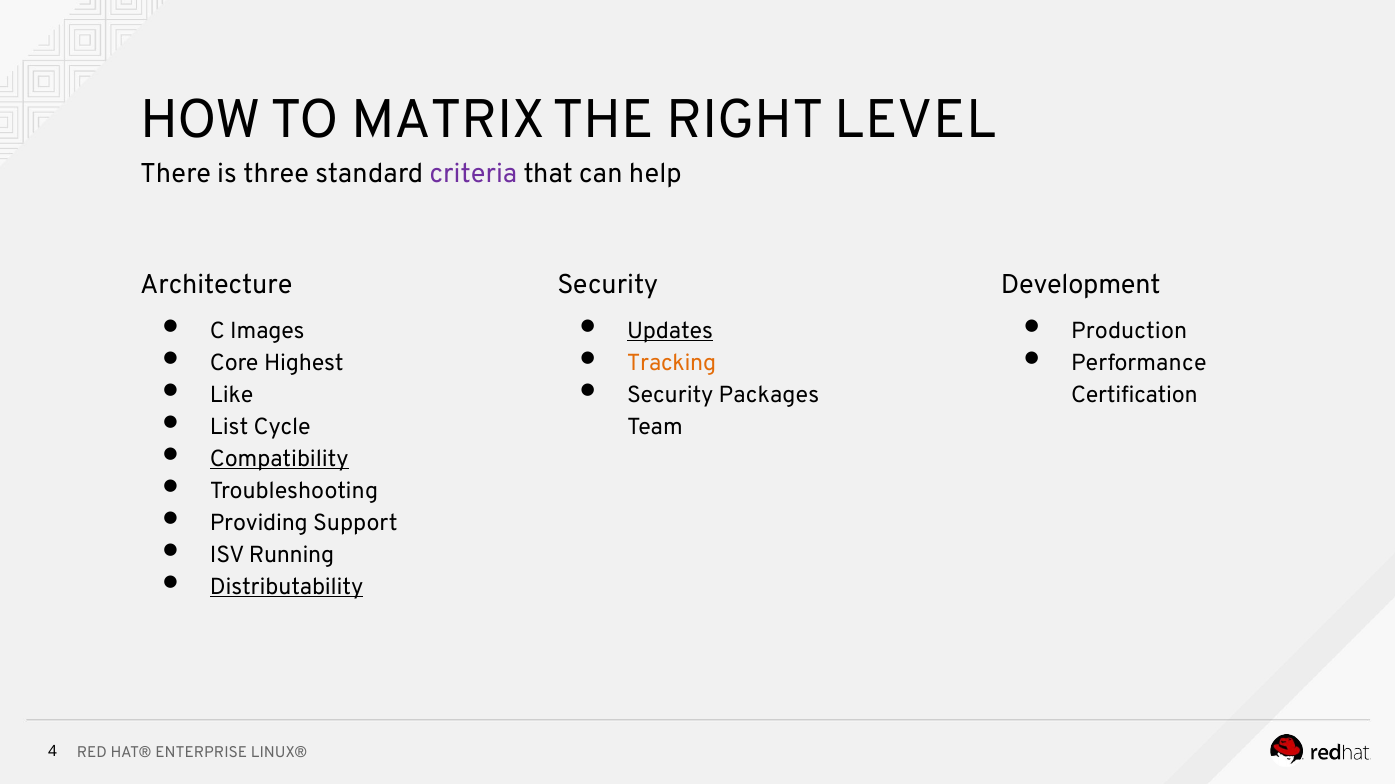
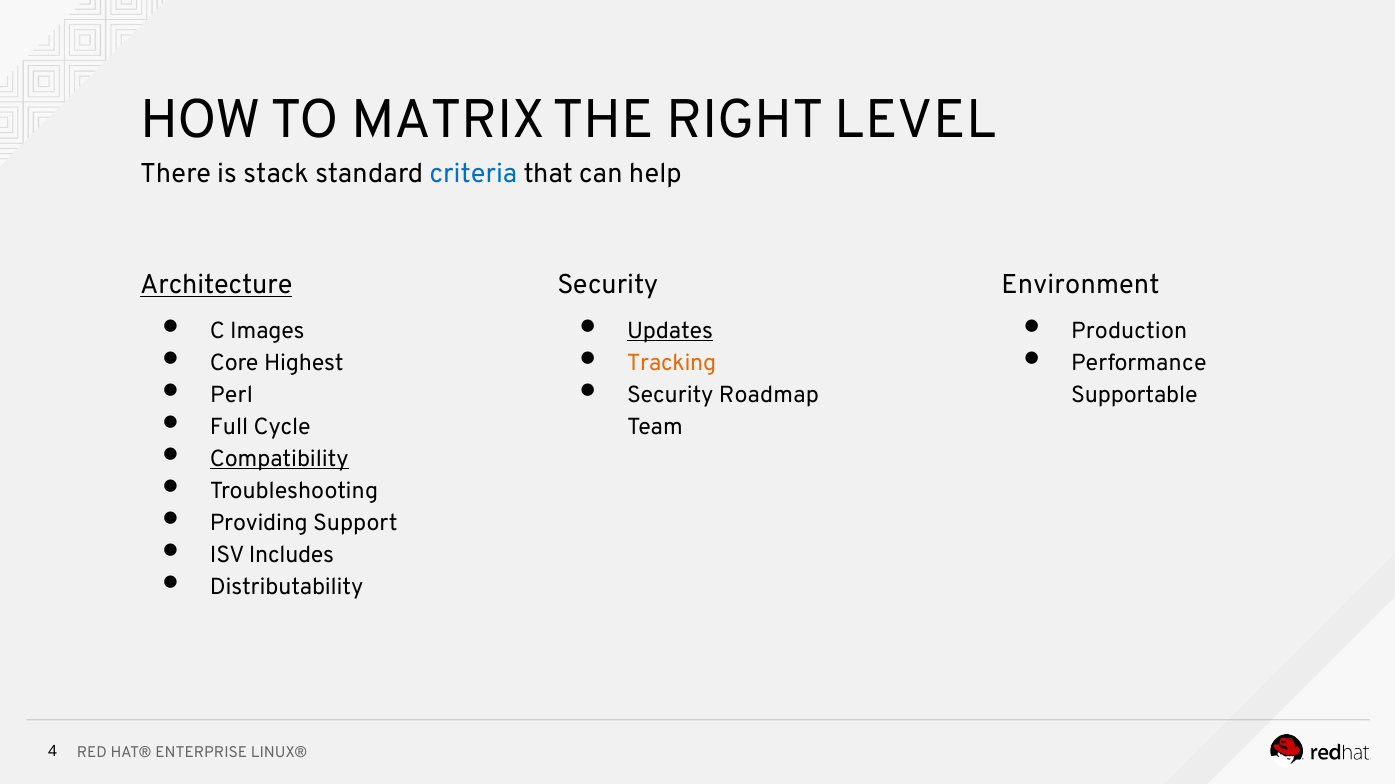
three: three -> stack (276, 174)
criteria colour: purple -> blue (473, 174)
Architecture underline: none -> present (216, 285)
Development: Development -> Environment (1081, 285)
Like: Like -> Perl (231, 395)
Packages: Packages -> Roadmap (769, 395)
Certification: Certification -> Supportable (1134, 395)
List: List -> Full (229, 427)
Running: Running -> Includes (291, 555)
Distributability underline: present -> none (287, 587)
